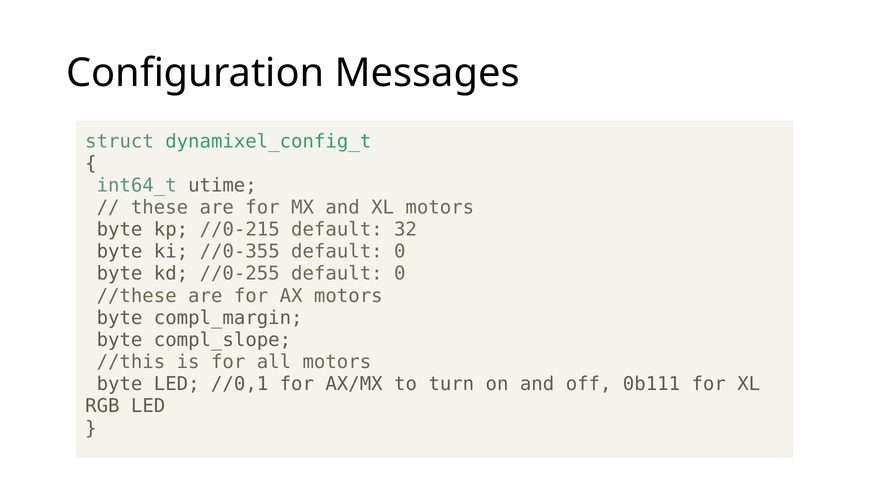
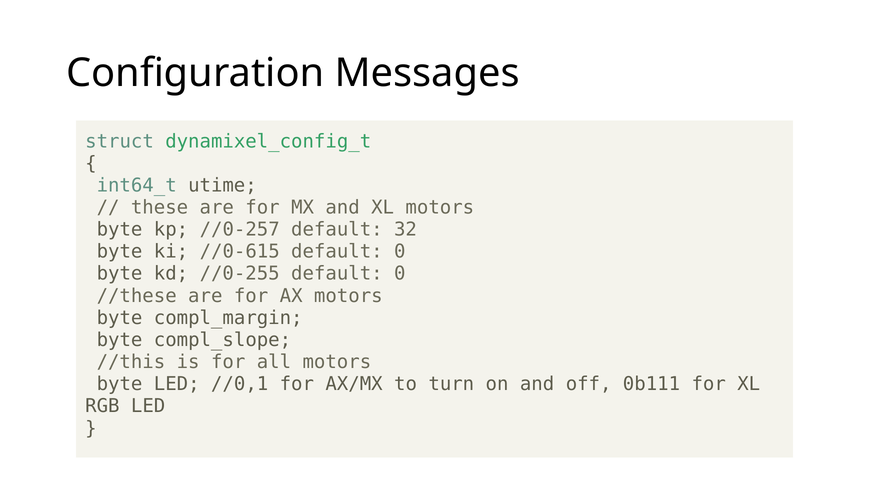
//0-215: //0-215 -> //0-257 (240, 229)
//0-355: //0-355 -> //0-615 (240, 252)
